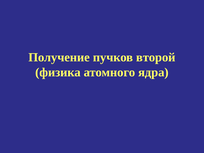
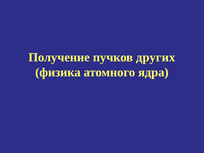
второй: второй -> других (156, 57)
